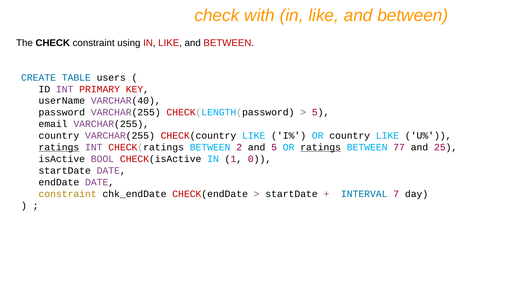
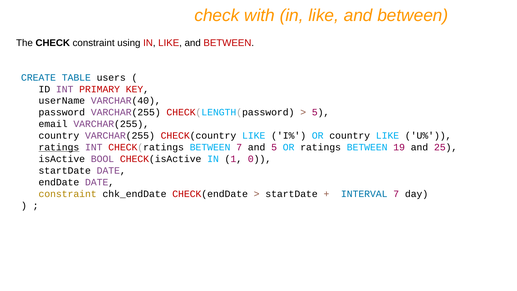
BETWEEN 2: 2 -> 7 (239, 147)
ratings underline: present -> none (321, 147)
77: 77 -> 19 (399, 147)
